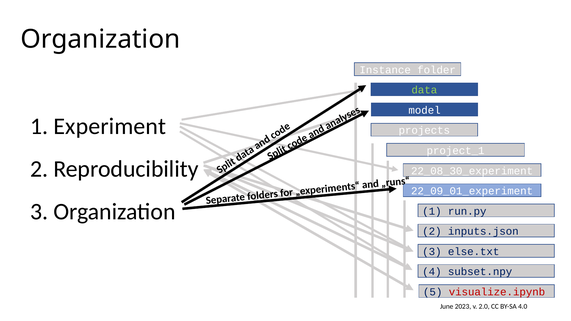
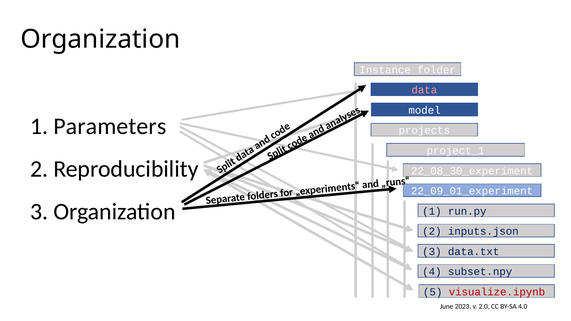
data colour: light green -> pink (424, 90)
Experiment: Experiment -> Parameters (110, 126)
else.txt: else.txt -> data.txt (474, 252)
